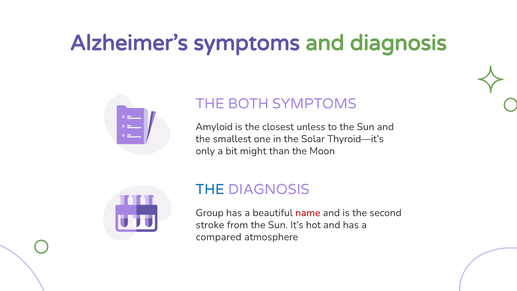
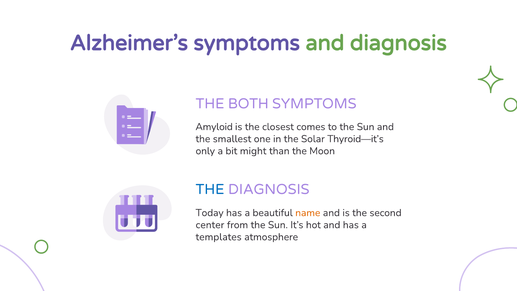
unless: unless -> comes (311, 127)
Group: Group -> Today (210, 213)
name colour: red -> orange (308, 213)
stroke: stroke -> center (210, 225)
compared: compared -> templates (219, 237)
